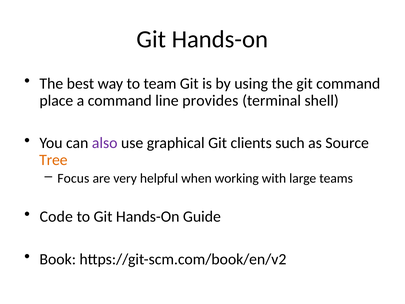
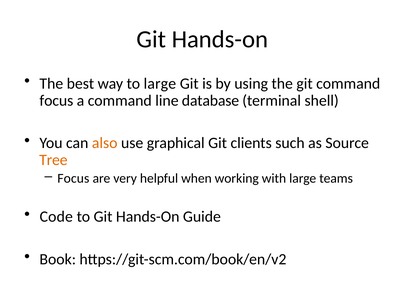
to team: team -> large (160, 83)
place: place -> focus (56, 100)
provides: provides -> database (210, 100)
also colour: purple -> orange (105, 143)
